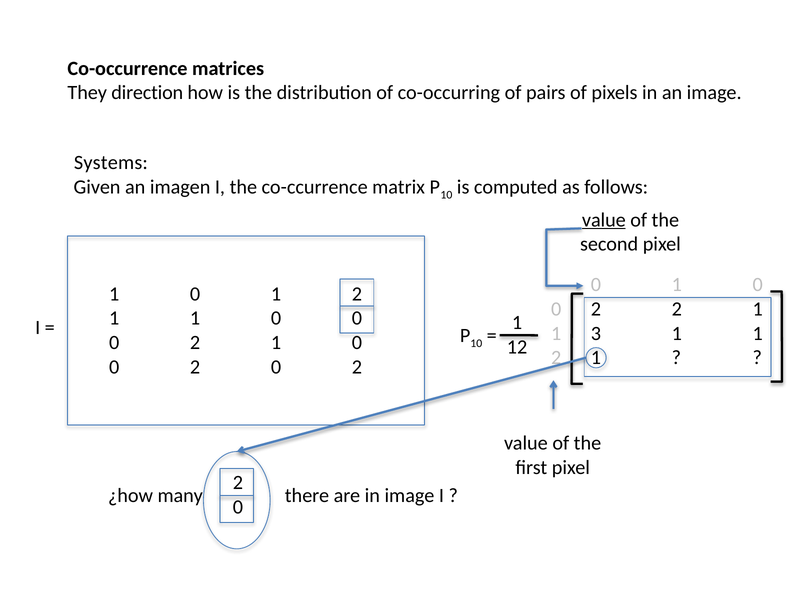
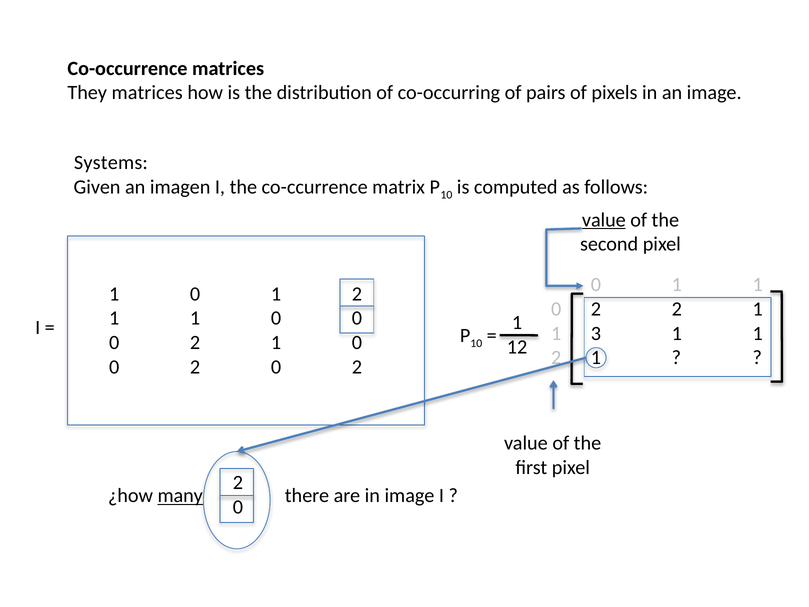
They direction: direction -> matrices (147, 93)
0 1 0: 0 -> 1 (758, 285)
many underline: none -> present (180, 496)
